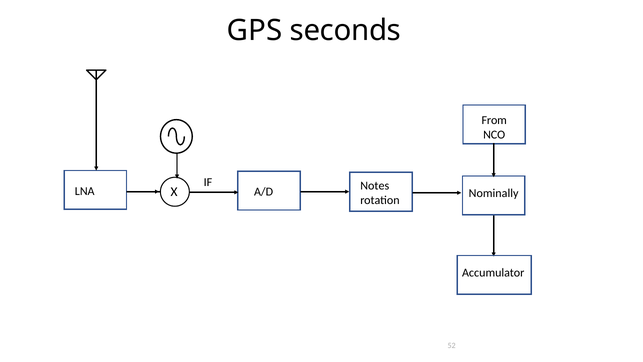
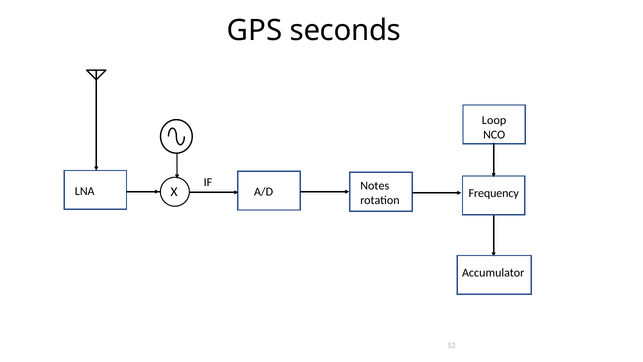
From: From -> Loop (494, 120)
Nominally: Nominally -> Frequency (494, 193)
